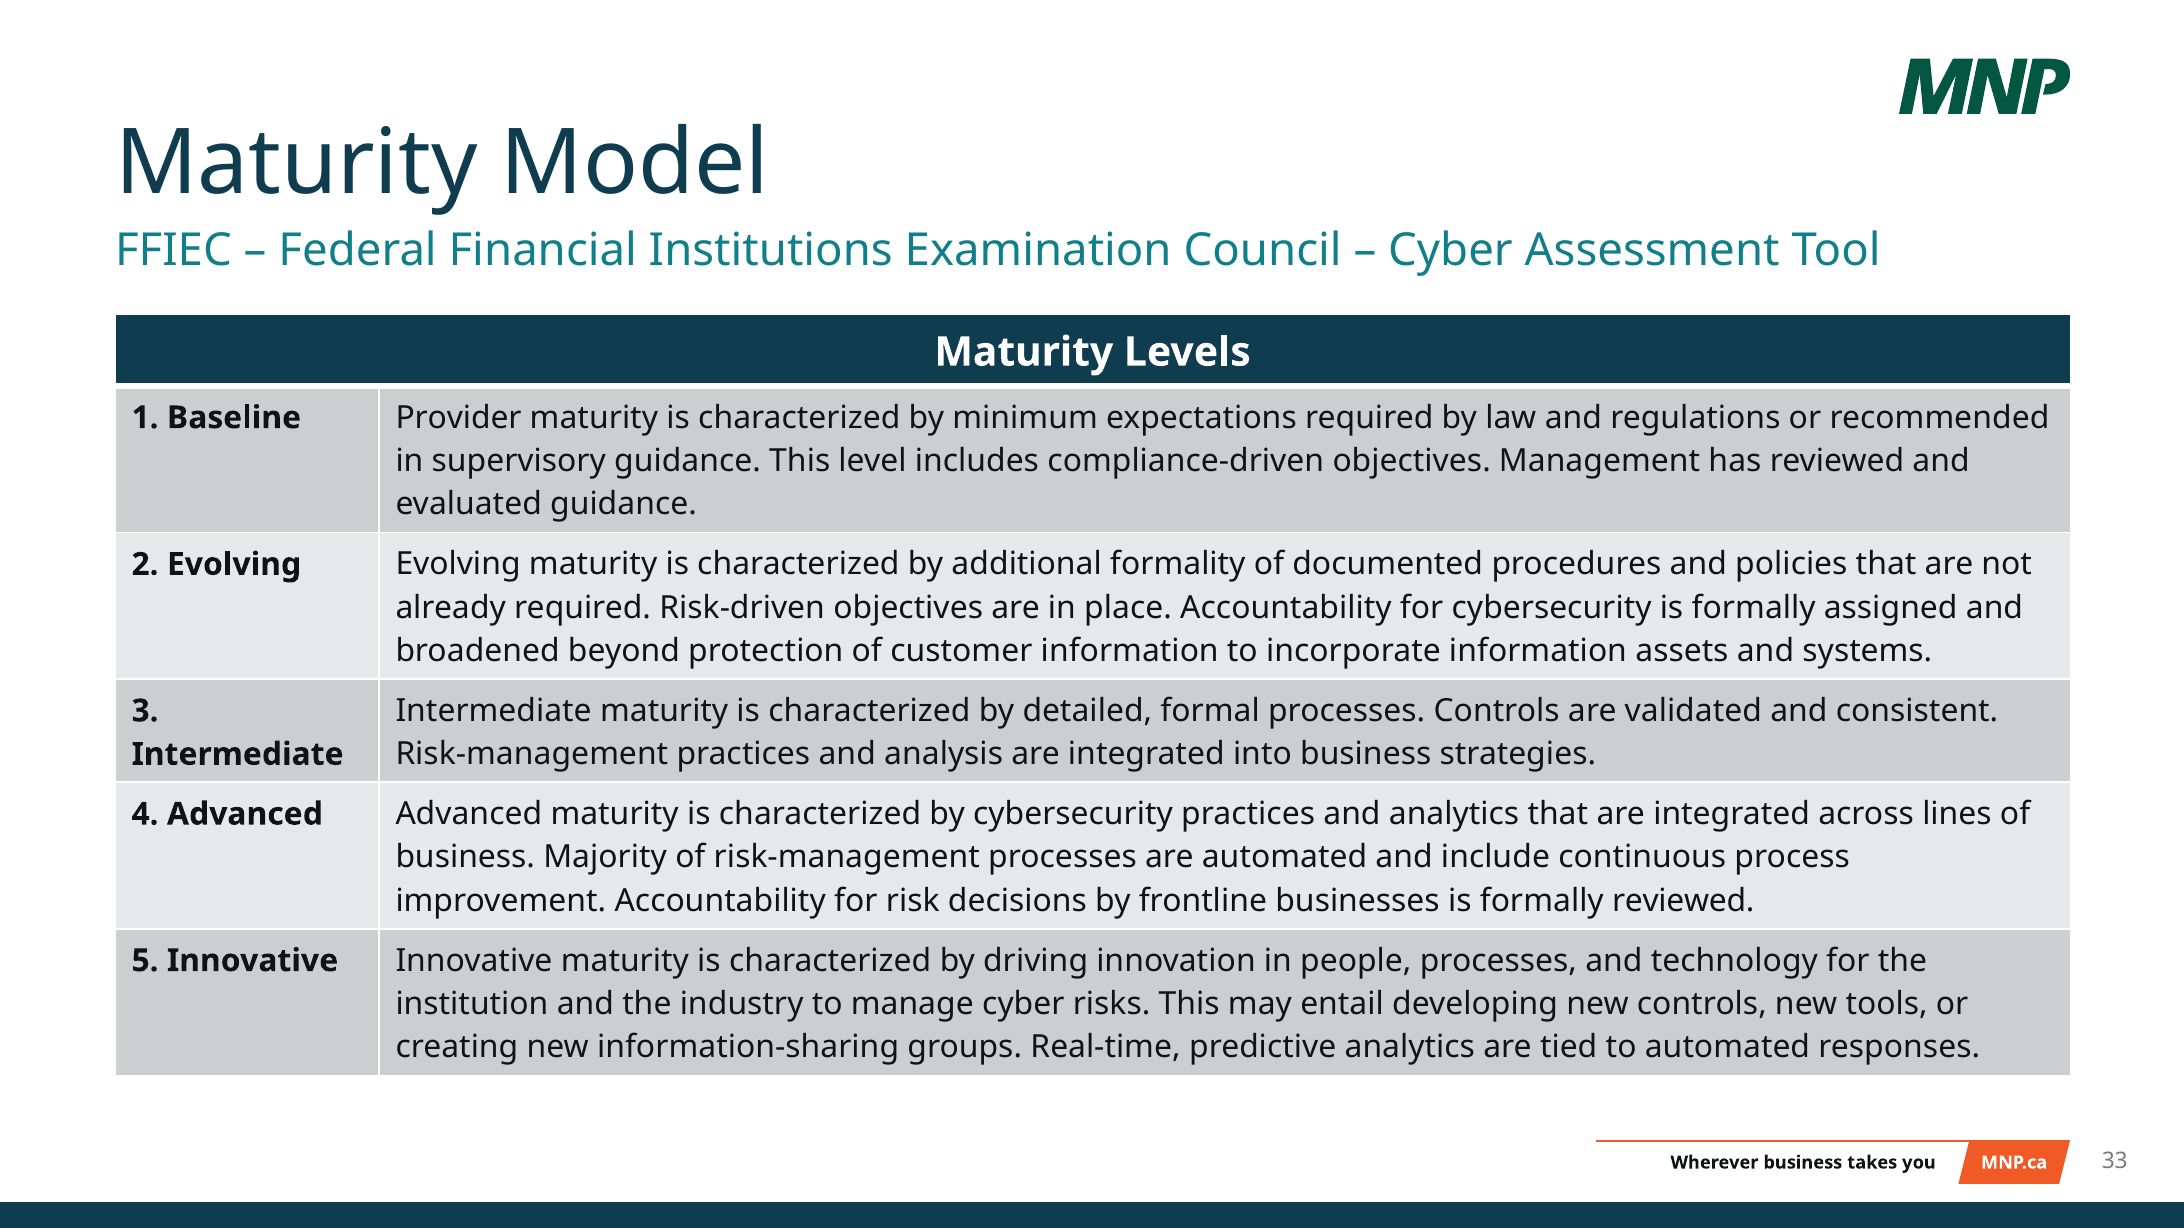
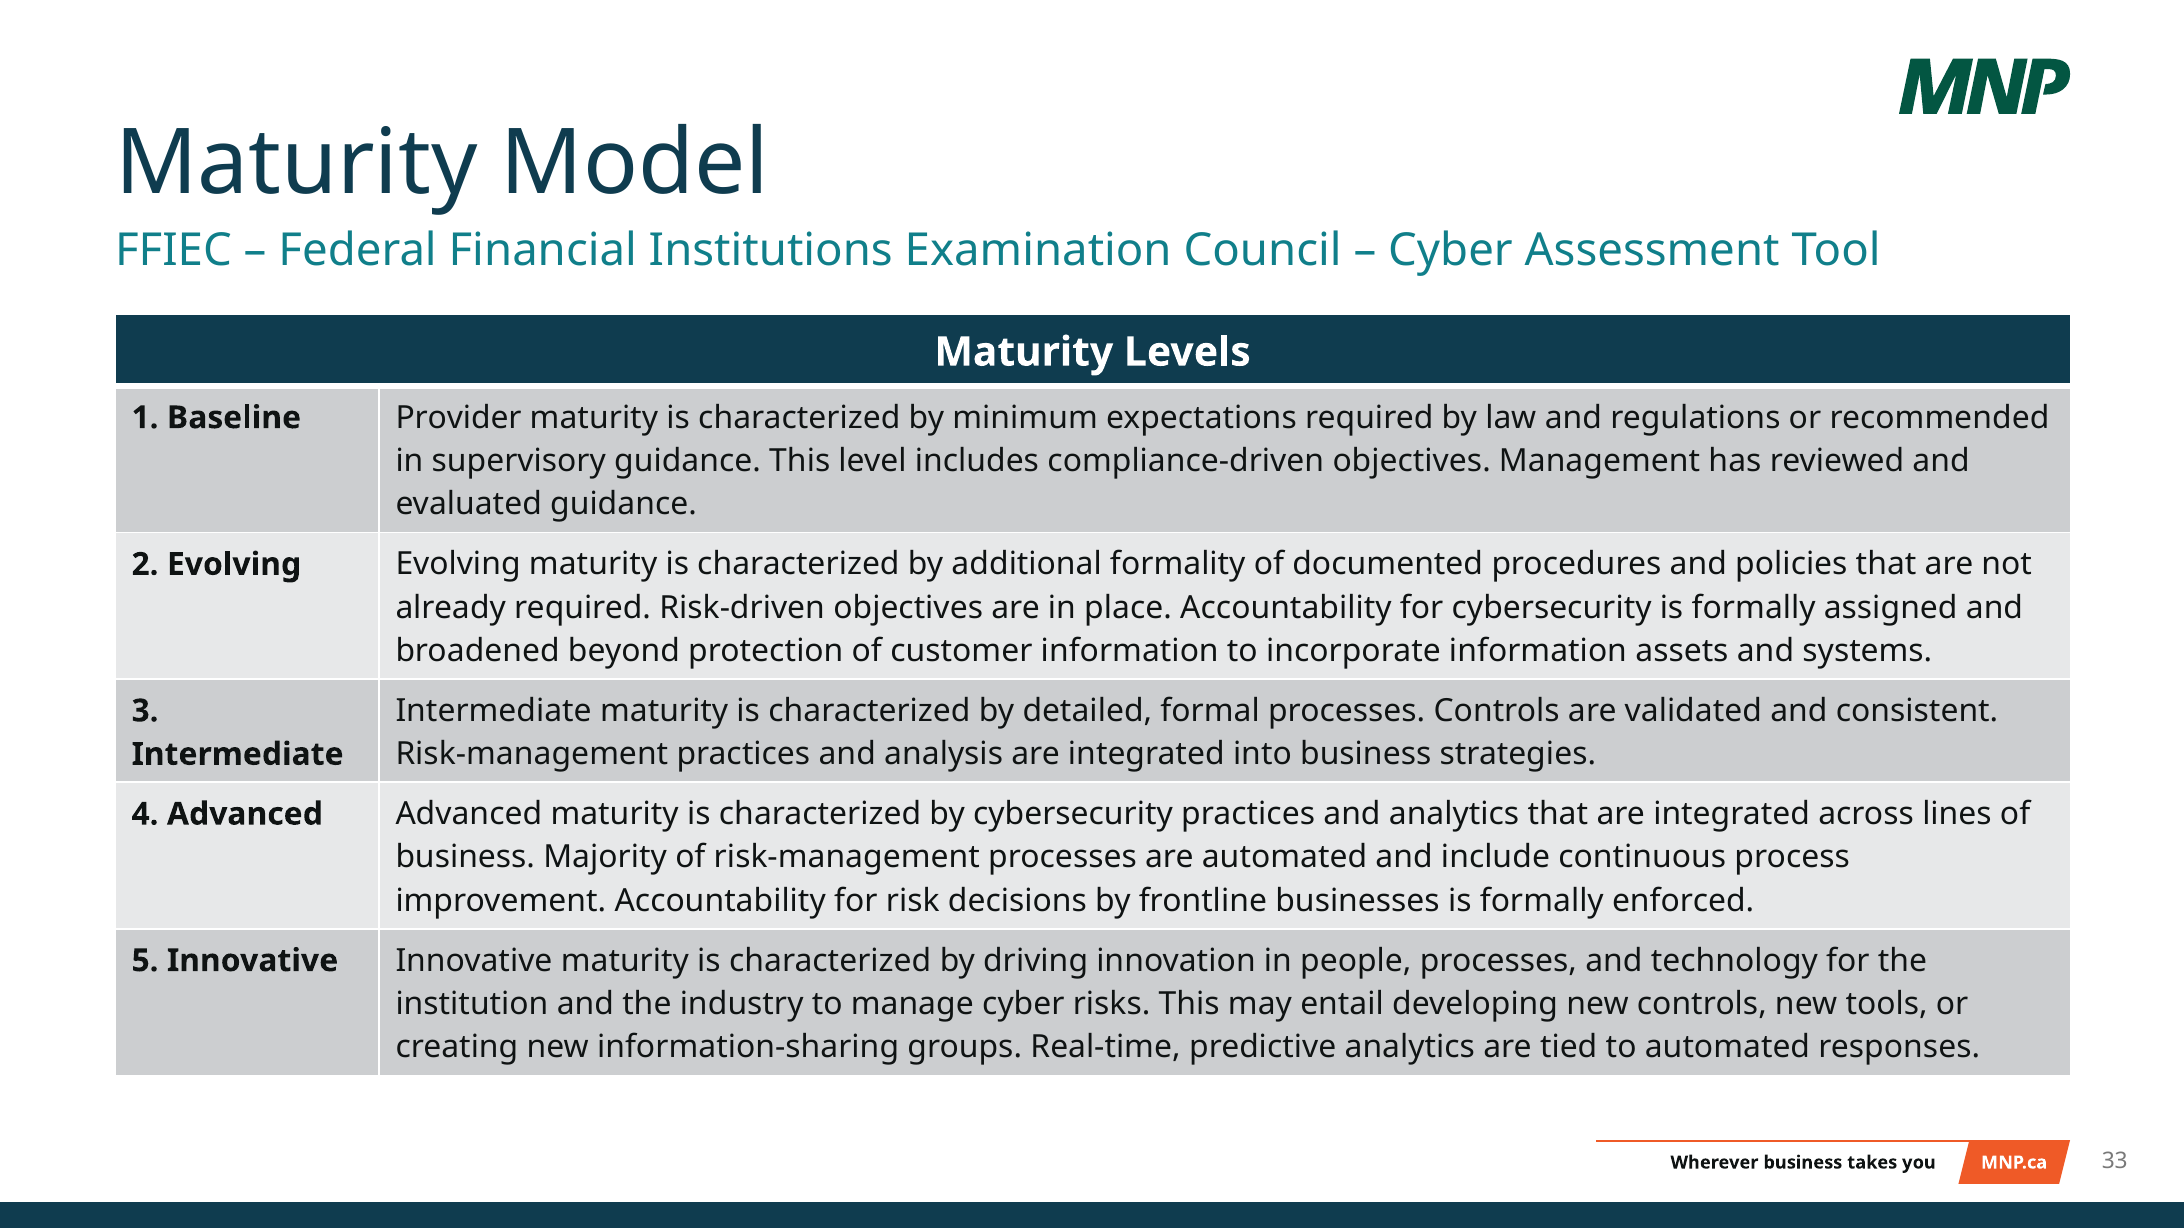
formally reviewed: reviewed -> enforced (1683, 901)
